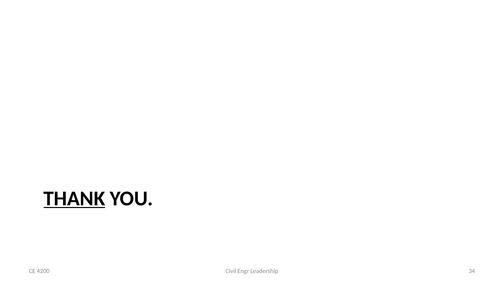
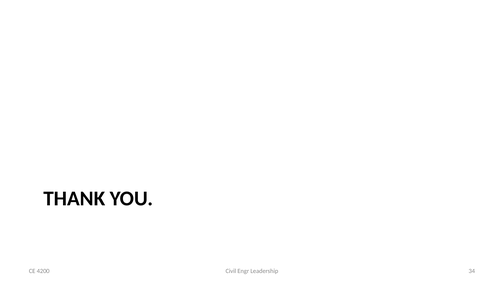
THANK underline: present -> none (74, 198)
